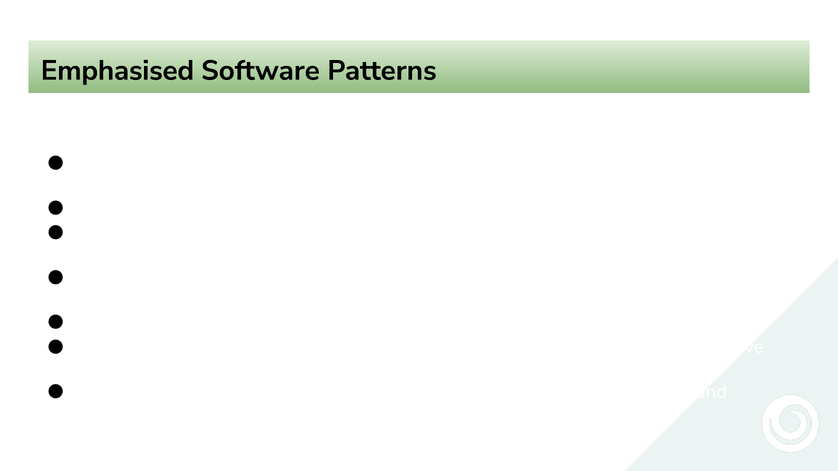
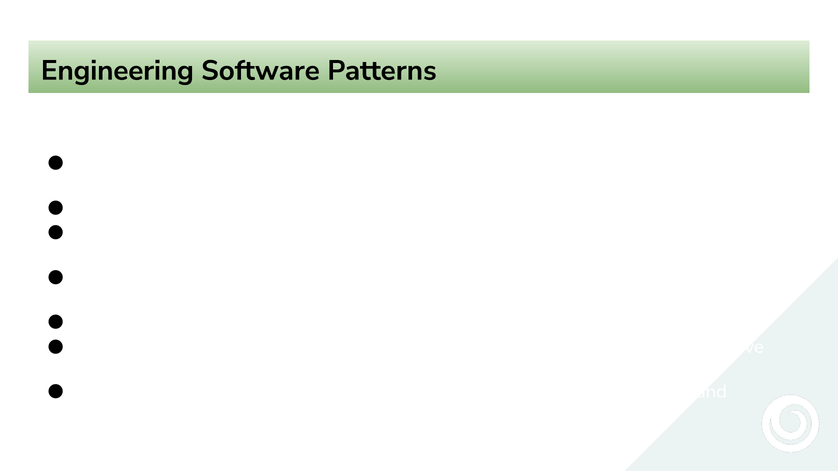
Emphasised: Emphasised -> Engineering (117, 71)
